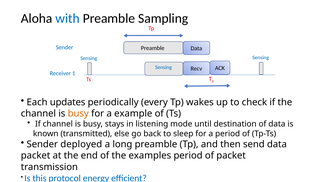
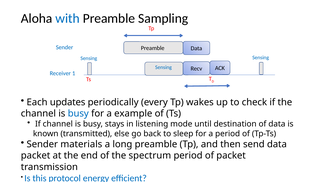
busy colour: orange -> blue (78, 114)
deployed: deployed -> materials (81, 144)
examples: examples -> spectrum (150, 156)
